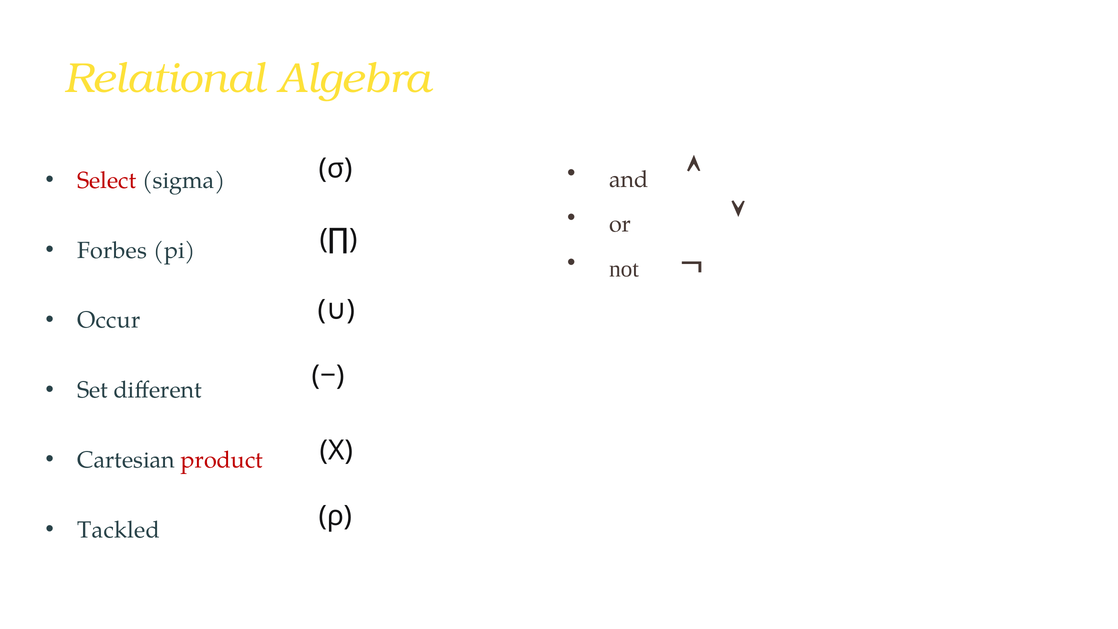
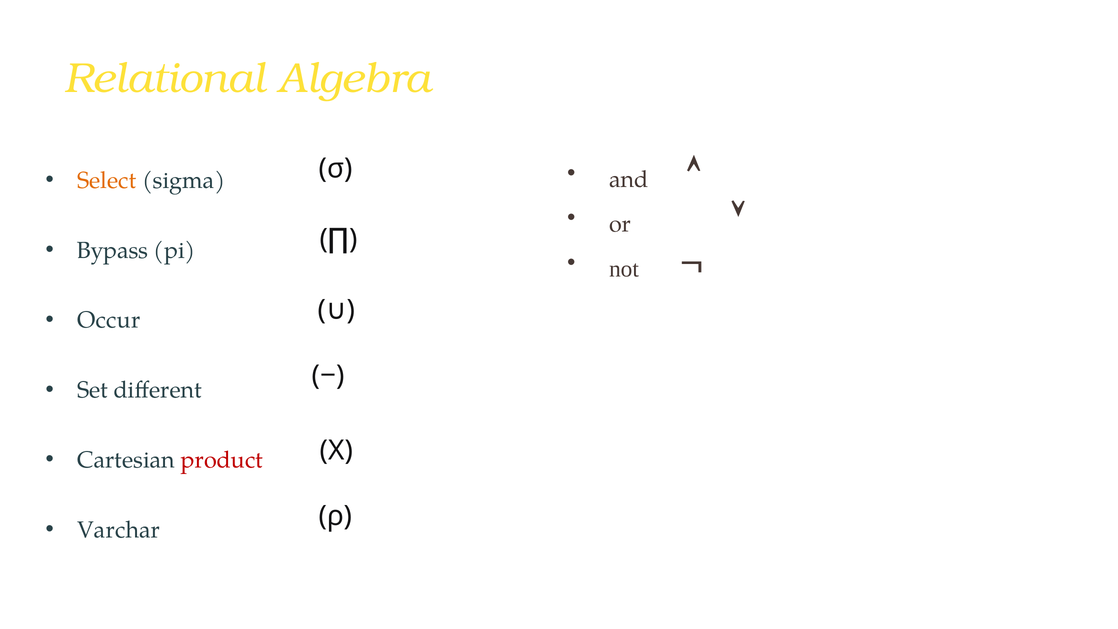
Select colour: red -> orange (107, 180)
Forbes: Forbes -> Bypass (112, 250)
Tackled: Tackled -> Varchar (119, 530)
